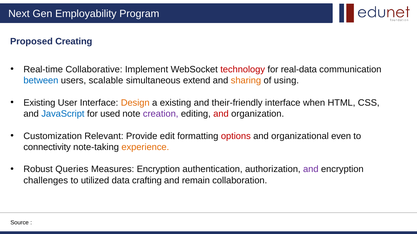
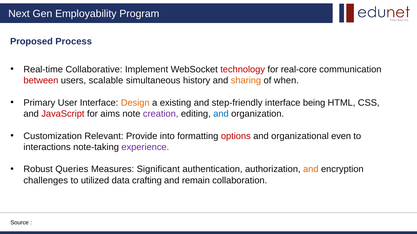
Creating: Creating -> Process (74, 41)
real-data: real-data -> real-core (299, 70)
between colour: blue -> red (41, 81)
extend: extend -> history (197, 81)
using: using -> when (286, 81)
Existing: Existing -> Primary (39, 103)
their-friendly: their-friendly -> step-friendly (237, 103)
when: when -> being (314, 103)
JavaScript colour: blue -> red (63, 114)
used: used -> aims (110, 114)
and colour: red -> blue (221, 114)
edit: edit -> into (167, 136)
connectivity: connectivity -> interactions (47, 147)
experience colour: orange -> purple (145, 147)
Measures Encryption: Encryption -> Significant (158, 170)
and colour: purple -> orange (311, 170)
